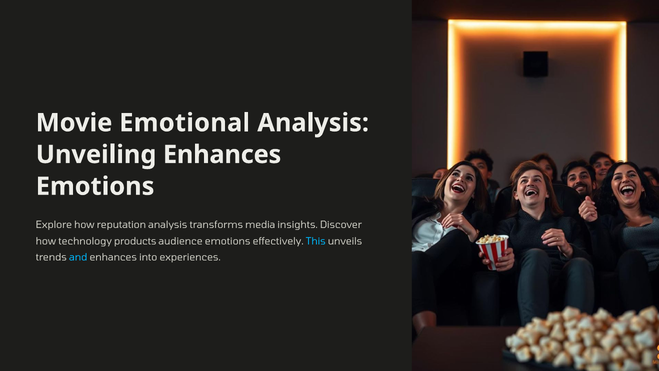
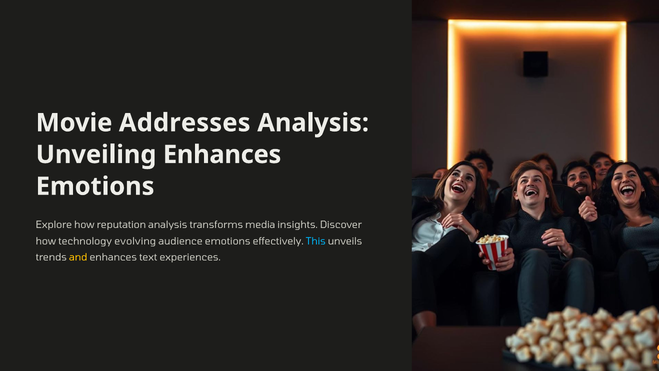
Emotional: Emotional -> Addresses (185, 123)
products: products -> evolving (135, 241)
and colour: light blue -> yellow (78, 257)
into: into -> text (148, 257)
